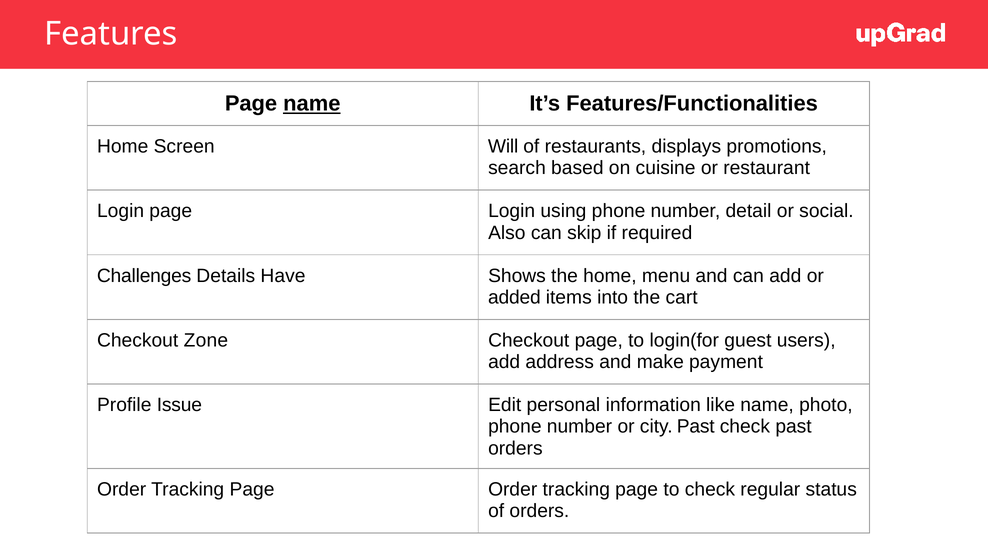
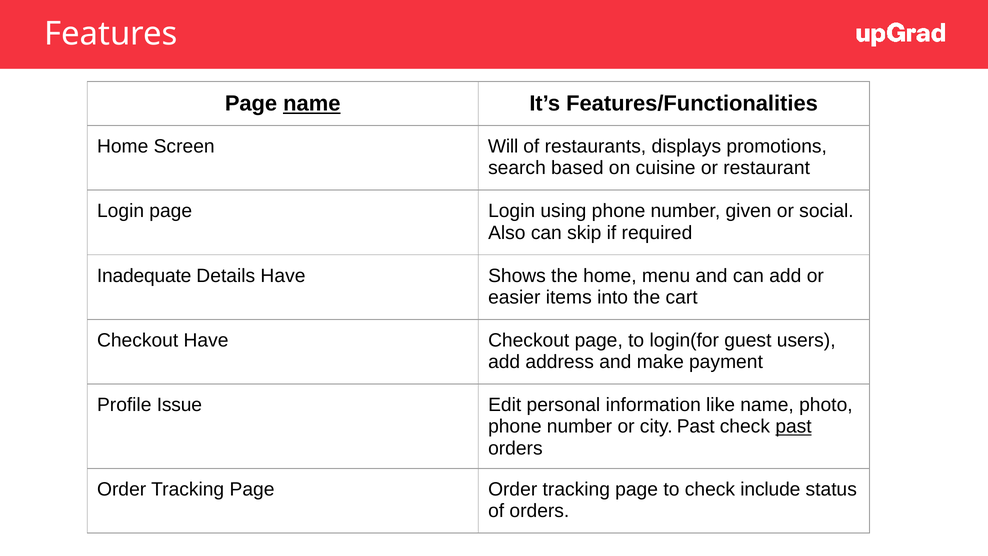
detail: detail -> given (749, 211)
Challenges: Challenges -> Inadequate (144, 276)
added: added -> easier (514, 297)
Checkout Zone: Zone -> Have (206, 340)
past underline: none -> present (794, 426)
regular: regular -> include (770, 489)
